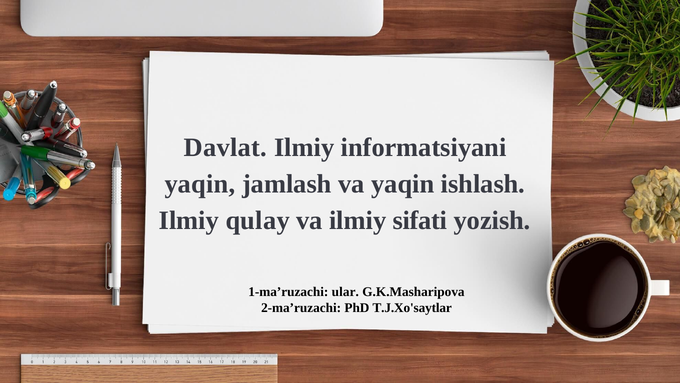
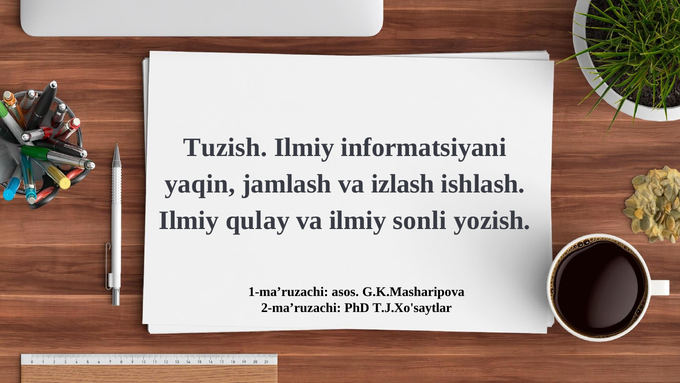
Davlat: Davlat -> Tuzish (225, 147)
va yaqin: yaqin -> izlash (403, 184)
sifati: sifati -> sonli (420, 220)
ular: ular -> asos (345, 292)
